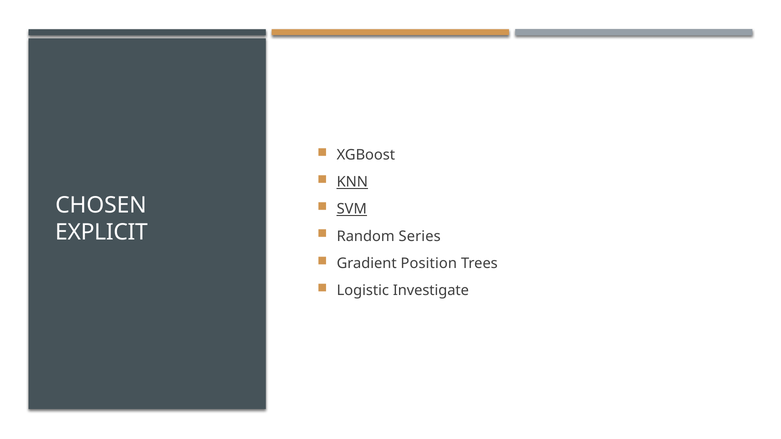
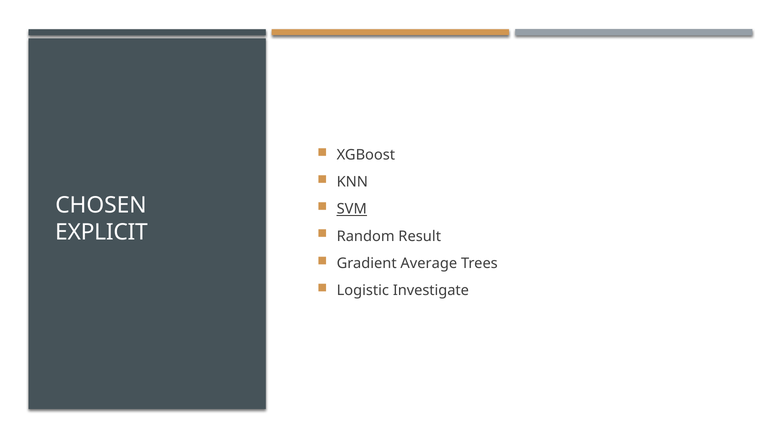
KNN underline: present -> none (352, 182)
Series: Series -> Result (420, 236)
Position: Position -> Average (429, 264)
